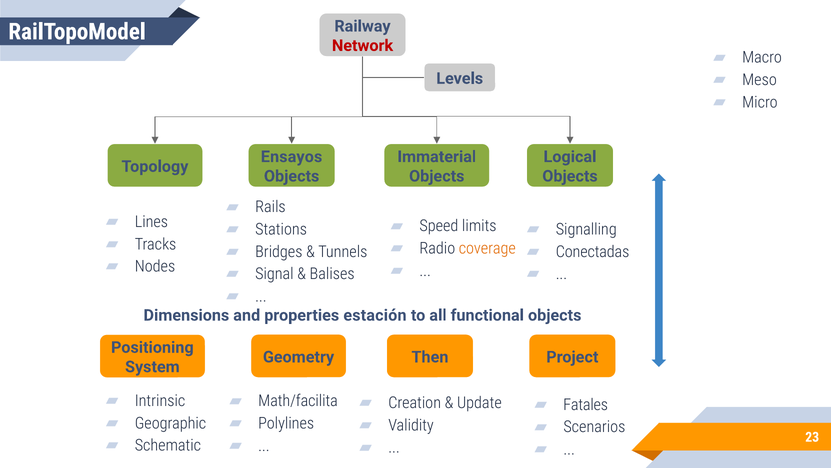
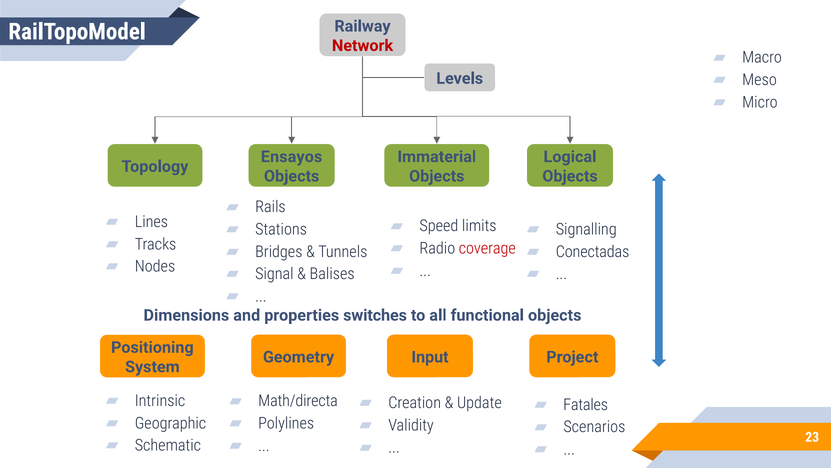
coverage colour: orange -> red (487, 248)
estación: estación -> switches (375, 315)
Then: Then -> Input (430, 357)
Math/facilita: Math/facilita -> Math/directa (298, 401)
